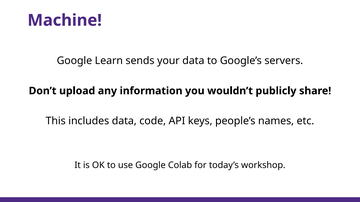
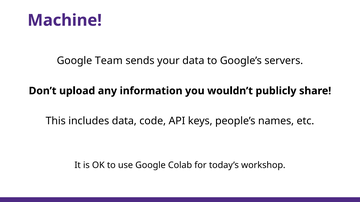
Learn: Learn -> Team (109, 61)
